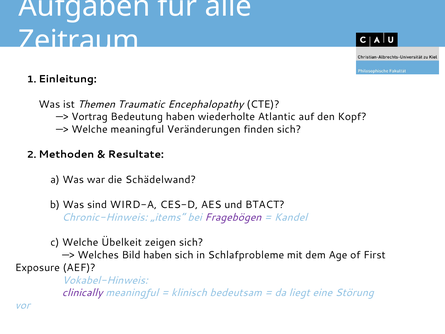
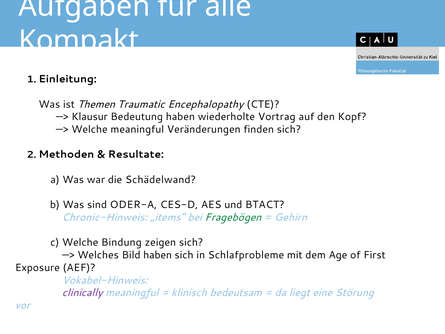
Zeitraum: Zeitraum -> Kompakt (79, 41)
Vortrag: Vortrag -> Klausur (90, 117)
Atlantic: Atlantic -> Vortrag (277, 117)
WIRD-A: WIRD-A -> ODER-A (133, 205)
Fragebögen colour: purple -> green (233, 217)
Kandel: Kandel -> Gehirn (291, 217)
Übelkeit: Übelkeit -> Bindung (121, 242)
